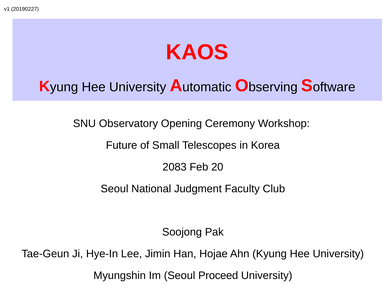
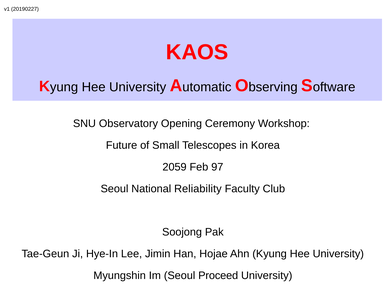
2083: 2083 -> 2059 (175, 167)
20: 20 -> 97 (217, 167)
Judgment: Judgment -> Reliability (198, 188)
